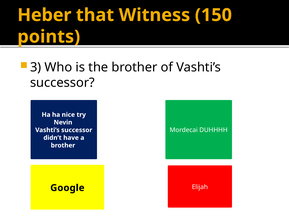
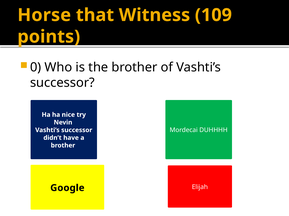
Heber: Heber -> Horse (44, 15)
150: 150 -> 109 (213, 15)
3: 3 -> 0 (36, 68)
